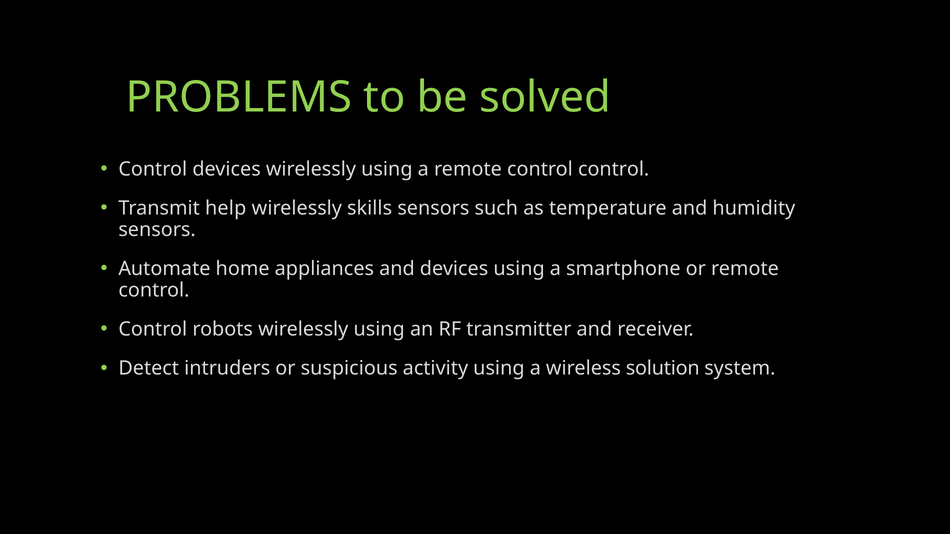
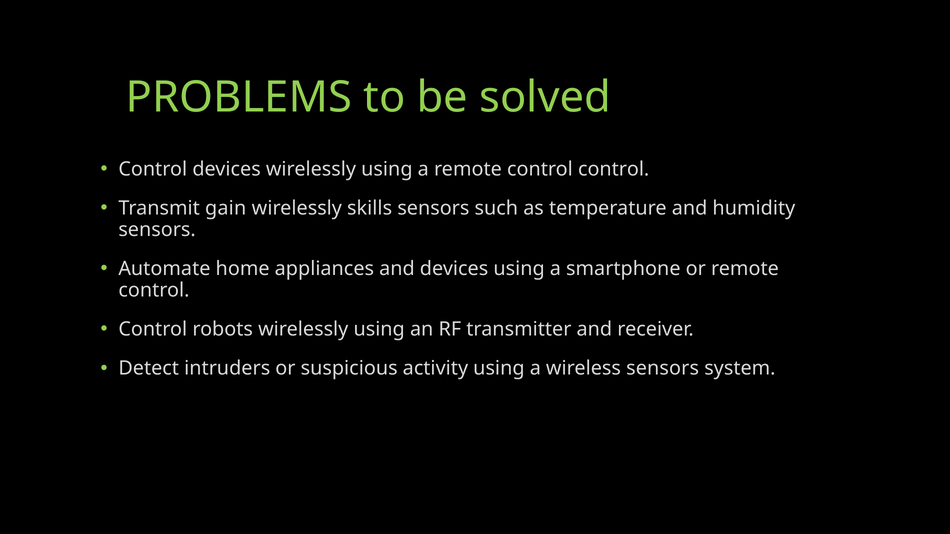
help: help -> gain (226, 208)
wireless solution: solution -> sensors (663, 369)
